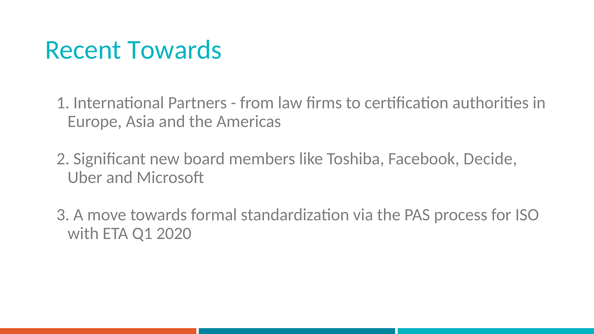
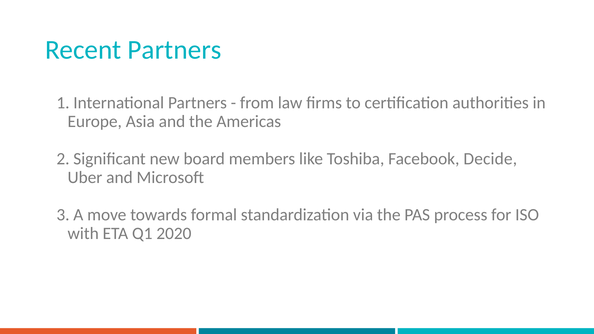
Recent Towards: Towards -> Partners (174, 50)
